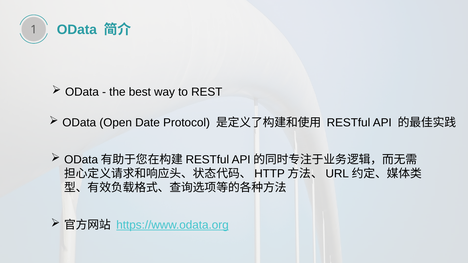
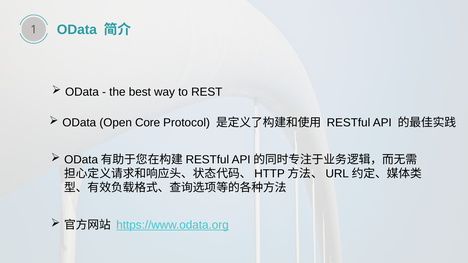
Date: Date -> Core (148, 123)
